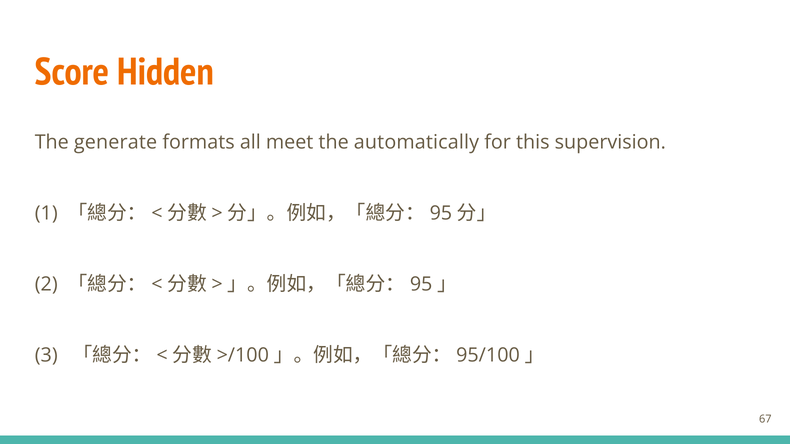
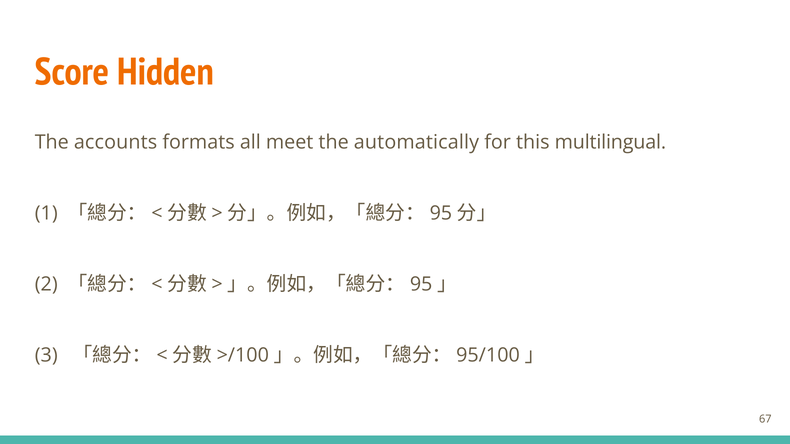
generate: generate -> accounts (116, 142)
supervision: supervision -> multilingual (610, 142)
